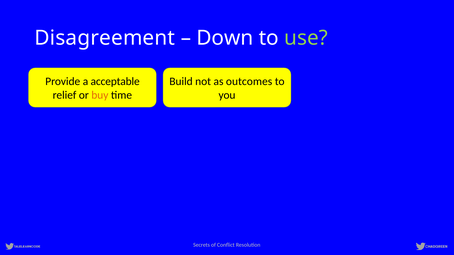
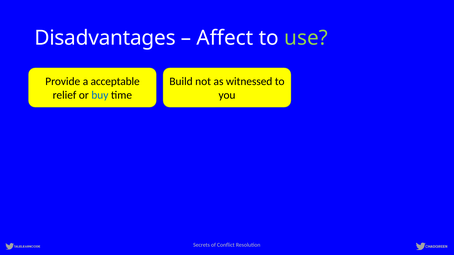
Disagreement: Disagreement -> Disadvantages (105, 38)
Down: Down -> Affect (225, 38)
outcomes: outcomes -> witnessed (249, 82)
buy colour: orange -> blue (100, 95)
